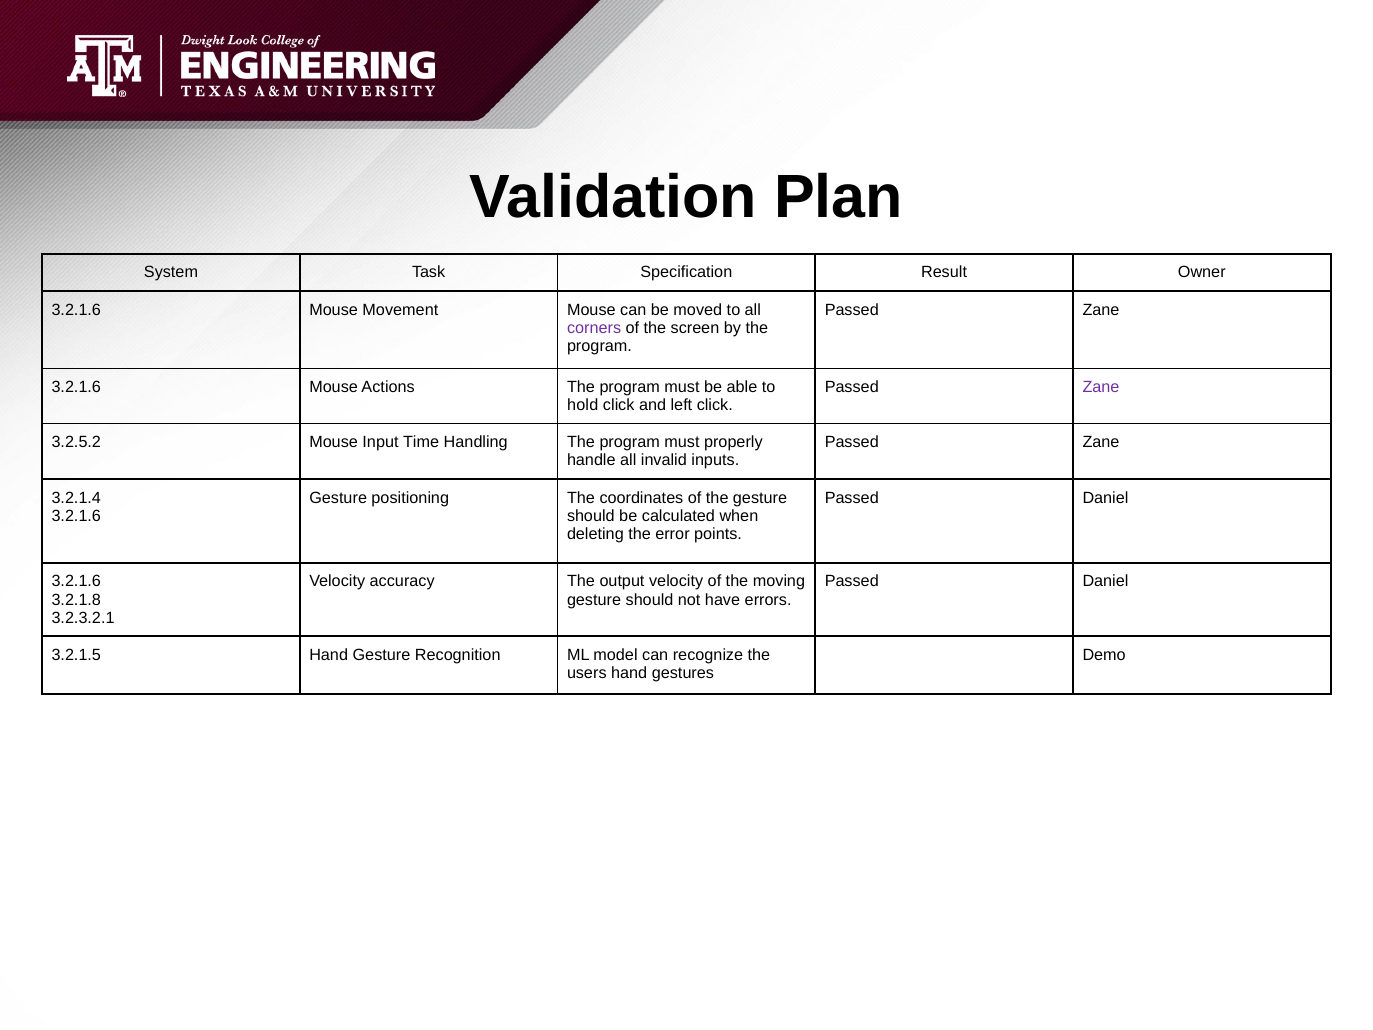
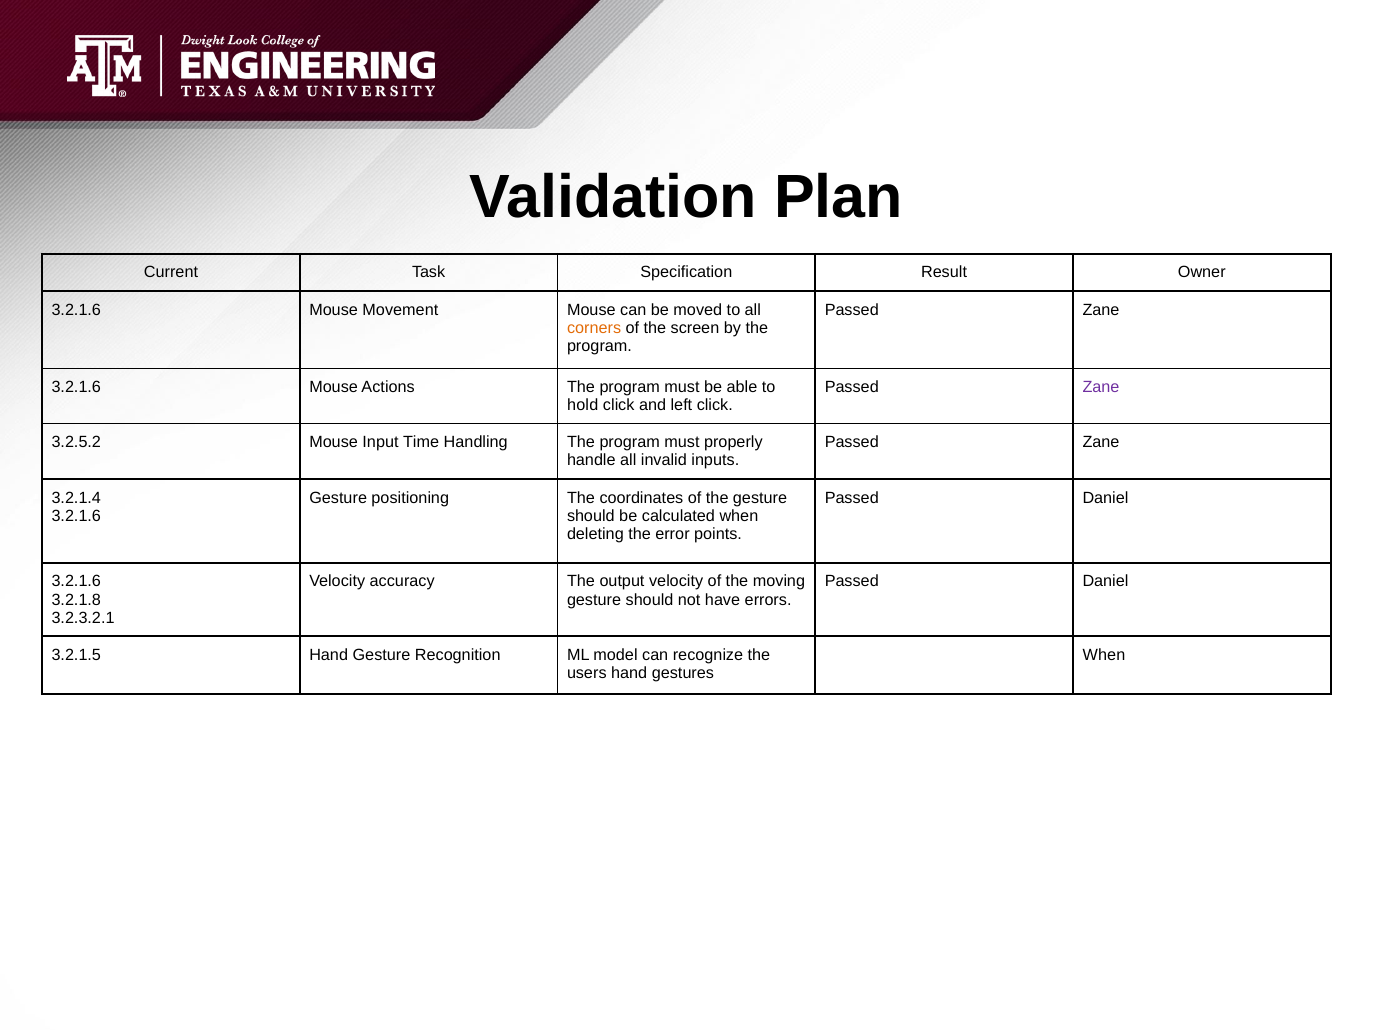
System: System -> Current (171, 273)
corners colour: purple -> orange (594, 328)
Demo: Demo -> When (1104, 655)
